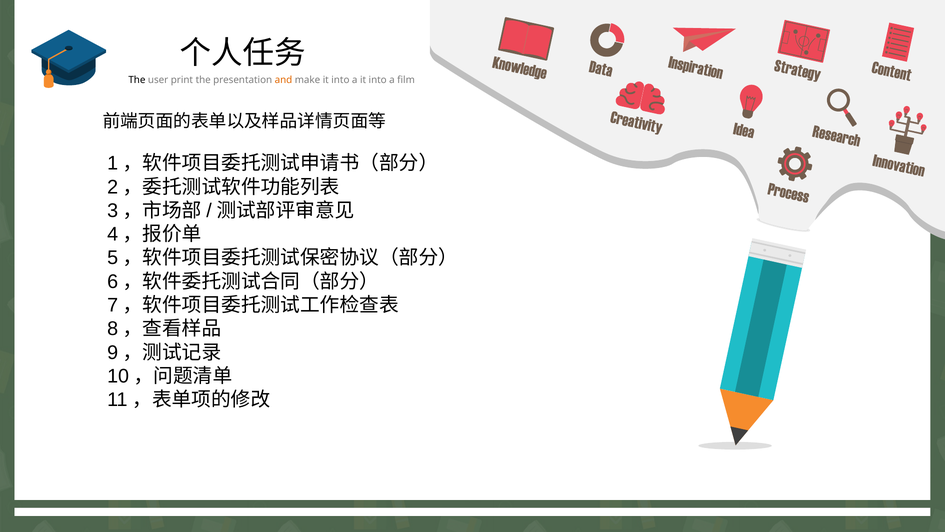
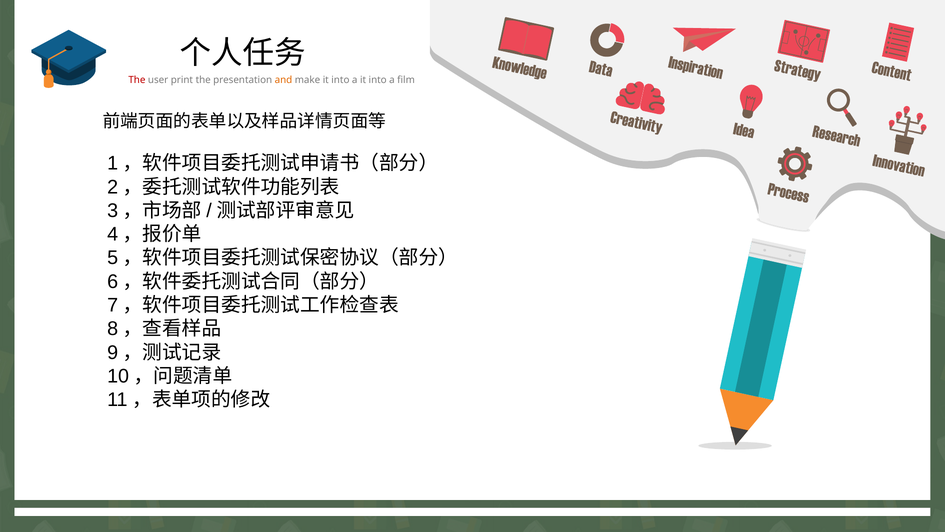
The colour: black -> red (137, 80)
